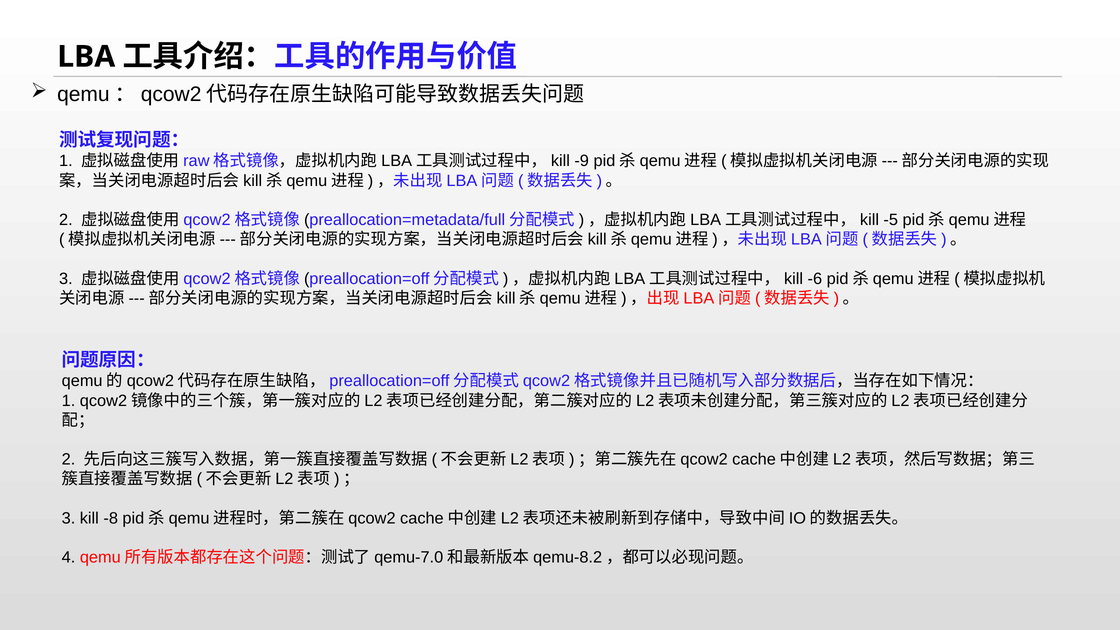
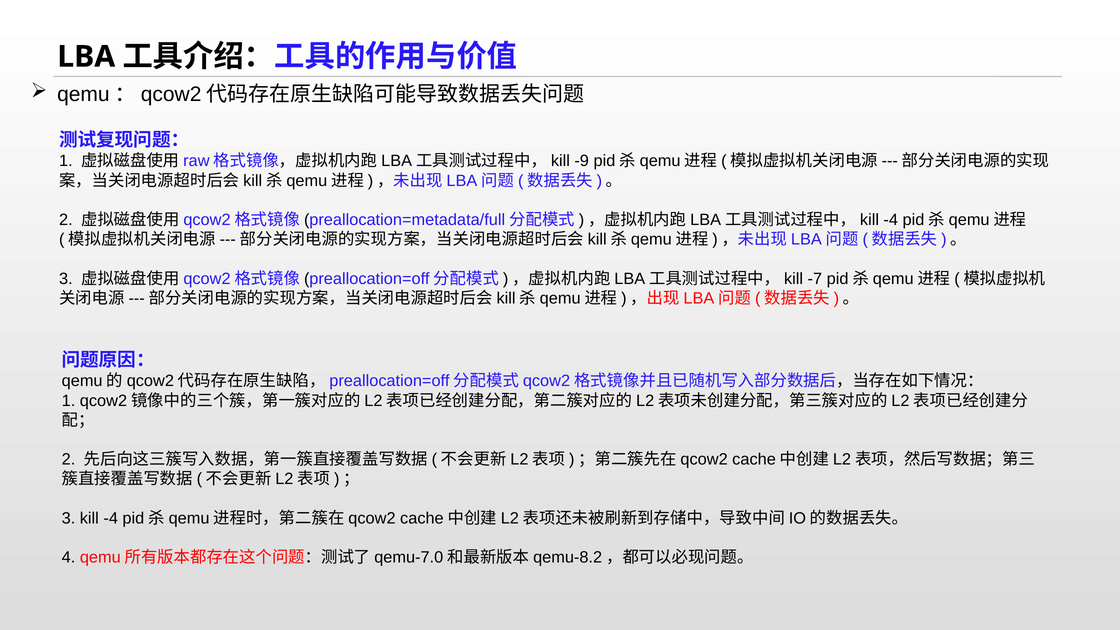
-5: -5 -> -4 (891, 220)
-6: -6 -> -7 (815, 279)
kill -8: -8 -> -4 (111, 518)
